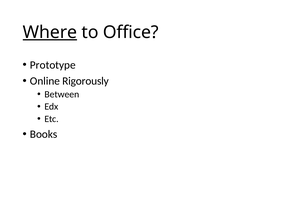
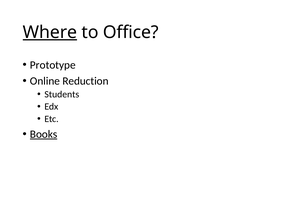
Rigorously: Rigorously -> Reduction (86, 81)
Between: Between -> Students (62, 95)
Books underline: none -> present (44, 135)
